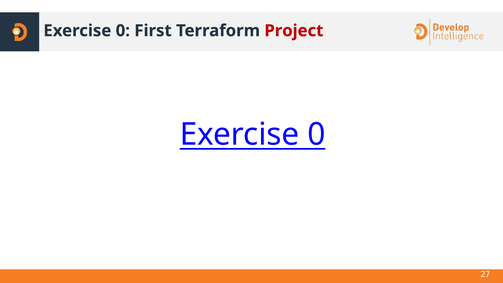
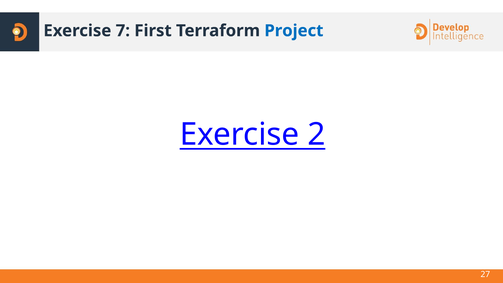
0: 0 -> 7 (123, 31)
Project colour: red -> blue (294, 31)
0: 0 -> 2 (316, 135)
